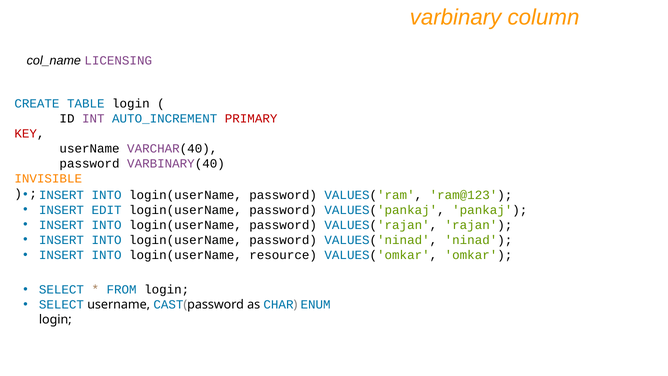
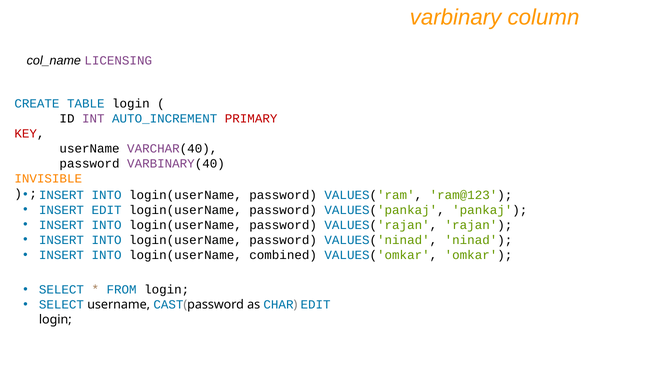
resource: resource -> combined (283, 255)
CHAR ENUM: ENUM -> EDIT (316, 304)
